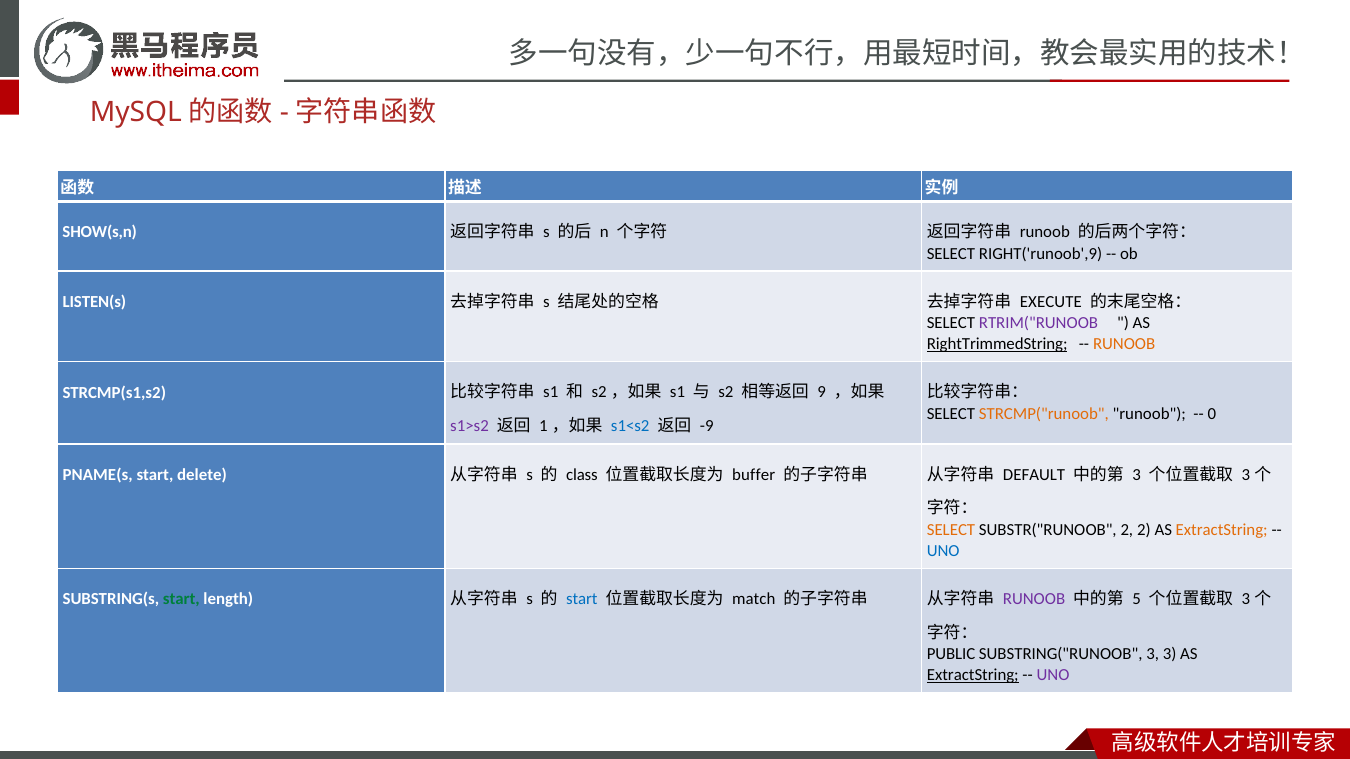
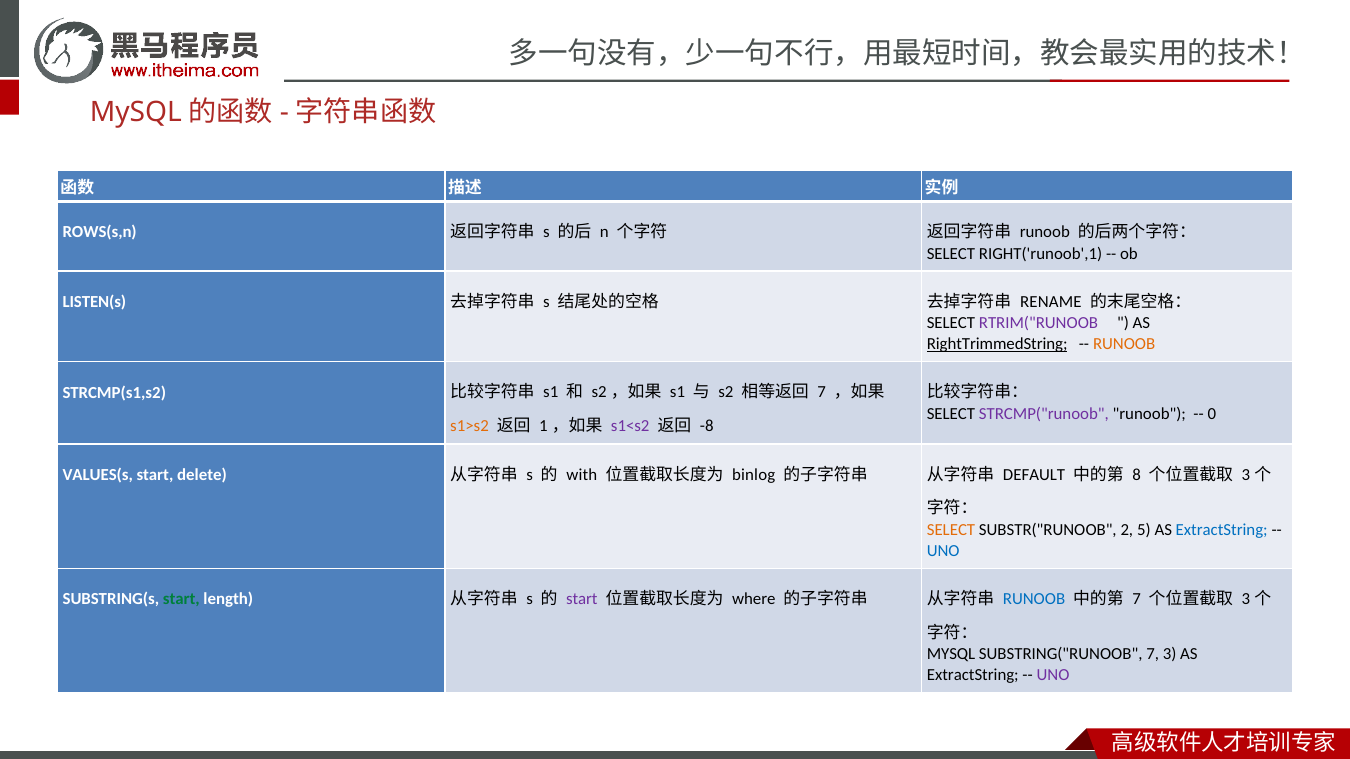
SHOW(s,n: SHOW(s,n -> ROWS(s,n (100, 233)
RIGHT('runoob',9: RIGHT('runoob',9 -> RIGHT('runoob',1 (1041, 254)
EXECUTE: EXECUTE -> RENAME (1051, 302)
9: 9 -> 7 (822, 393)
STRCMP("runoob colour: orange -> purple (1044, 414)
s1>s2 colour: purple -> orange (470, 426)
s1<s2 colour: blue -> purple (630, 426)
-9: -9 -> -8 (707, 426)
PNAME(s: PNAME(s -> VALUES(s (98, 475)
class: class -> with (582, 475)
buffer: buffer -> binlog (754, 475)
3: 3 -> 8 (1137, 475)
2 2: 2 -> 5 (1144, 530)
ExtractString colour: orange -> blue (1222, 530)
start colour: blue -> purple (582, 599)
match: match -> where (754, 599)
RUNOOB colour: purple -> blue (1034, 599)
5: 5 -> 7 (1137, 599)
PUBLIC: PUBLIC -> MYSQL (951, 655)
SUBSTRING("RUNOOB 3: 3 -> 7 (1153, 655)
ExtractString underline: present -> none (973, 676)
